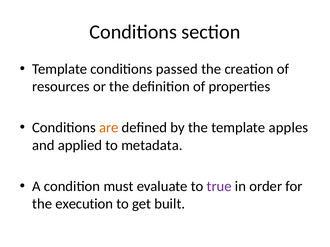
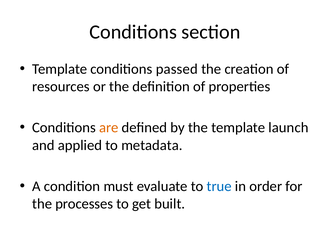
apples: apples -> launch (288, 128)
true colour: purple -> blue (219, 187)
execution: execution -> processes (84, 204)
